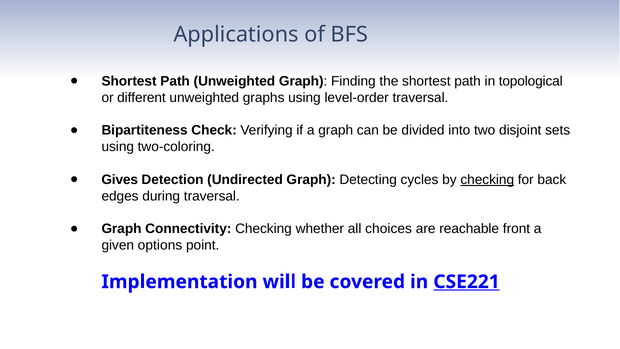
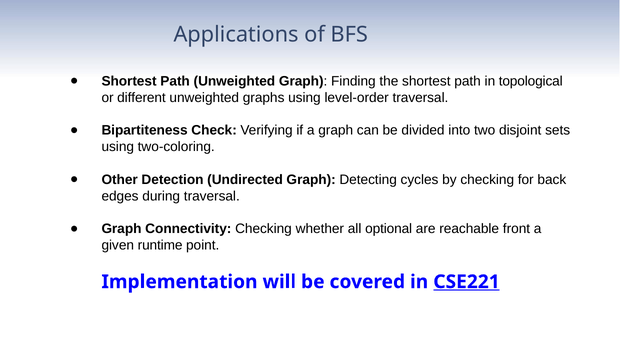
Gives: Gives -> Other (120, 180)
checking underline: present -> none (487, 180)
choices: choices -> optional (389, 229)
options: options -> runtime (160, 245)
